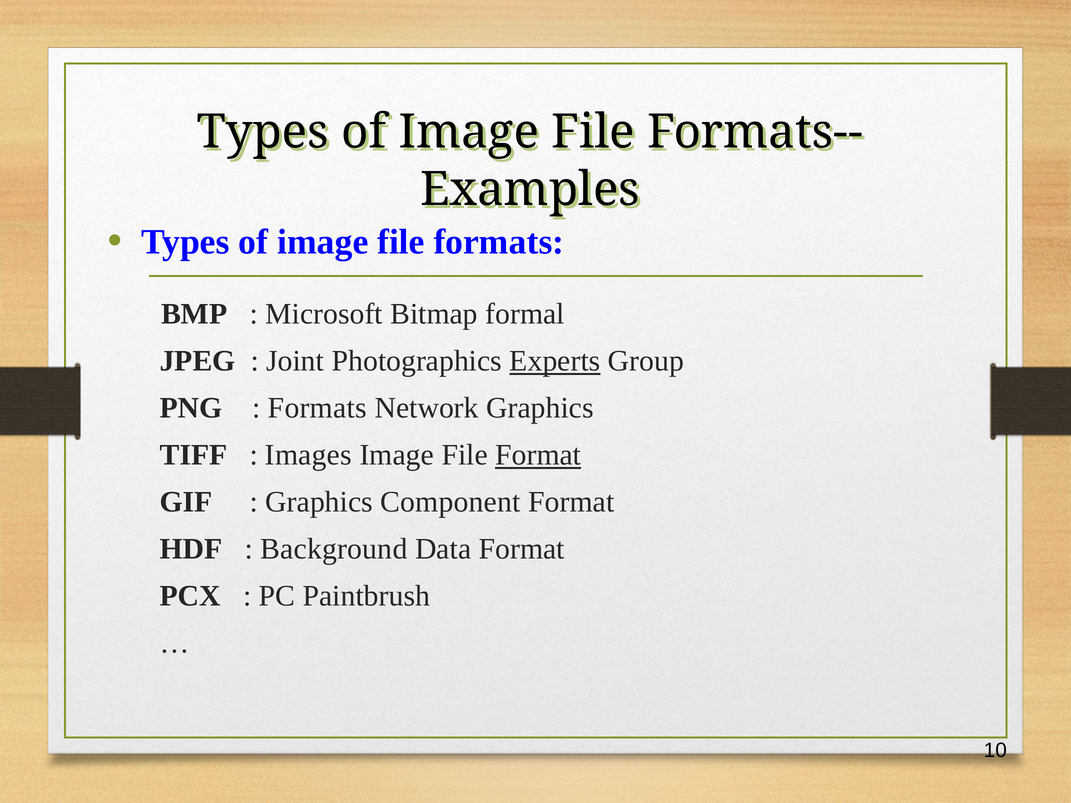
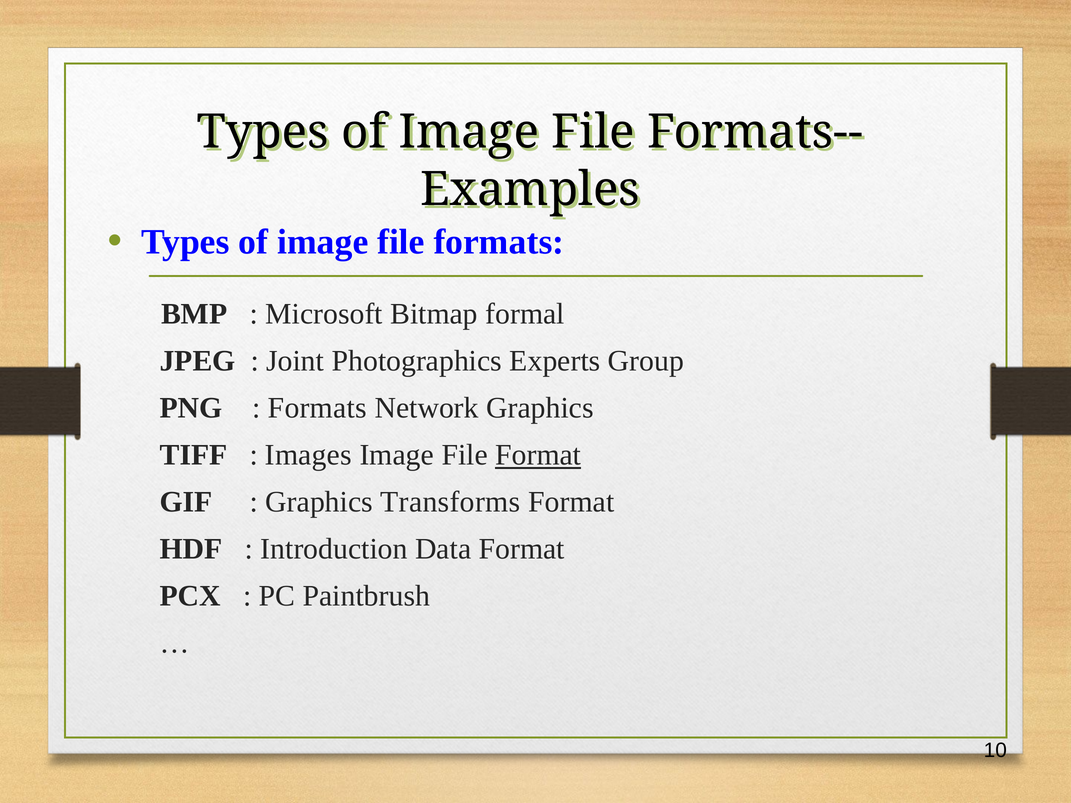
Experts underline: present -> none (555, 361)
Component: Component -> Transforms (450, 502)
Background: Background -> Introduction (334, 549)
